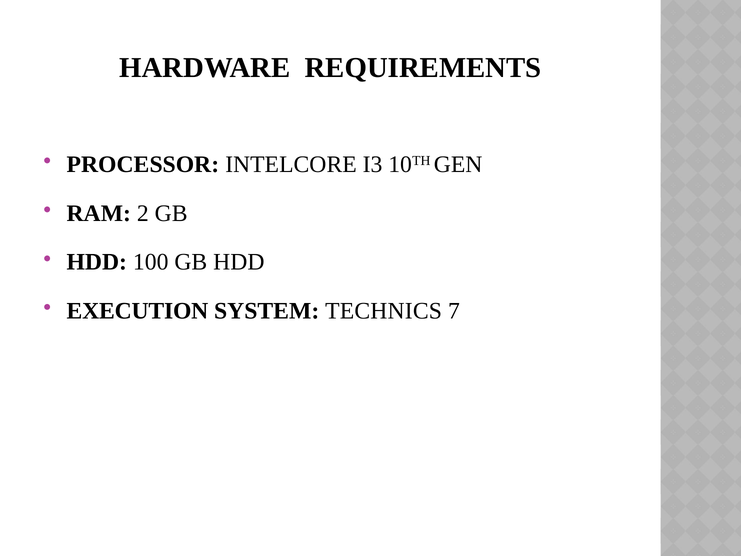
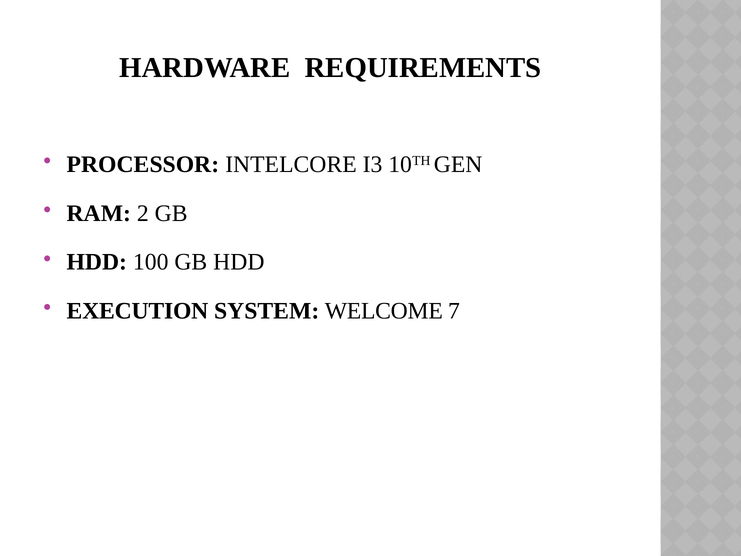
TECHNICS: TECHNICS -> WELCOME (384, 311)
